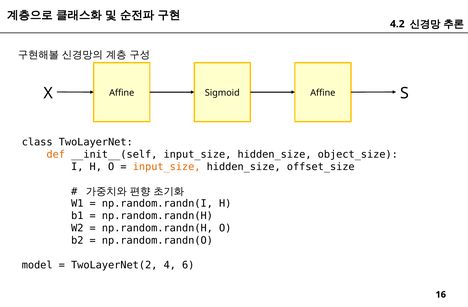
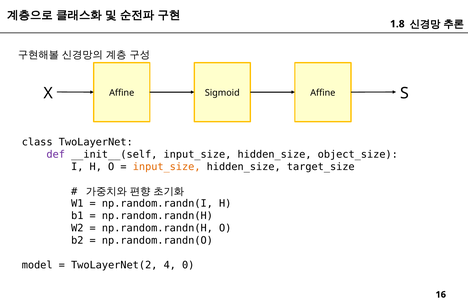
4.2: 4.2 -> 1.8 (397, 24)
def colour: orange -> purple (56, 155)
offset_size: offset_size -> target_size (321, 167)
6: 6 -> 0 (188, 265)
